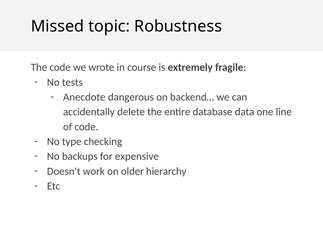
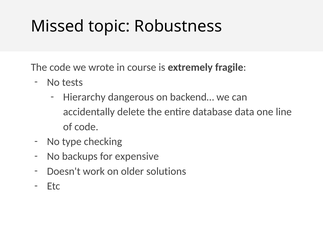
Anecdote: Anecdote -> Hierarchy (84, 97)
hierarchy: hierarchy -> solutions (166, 171)
